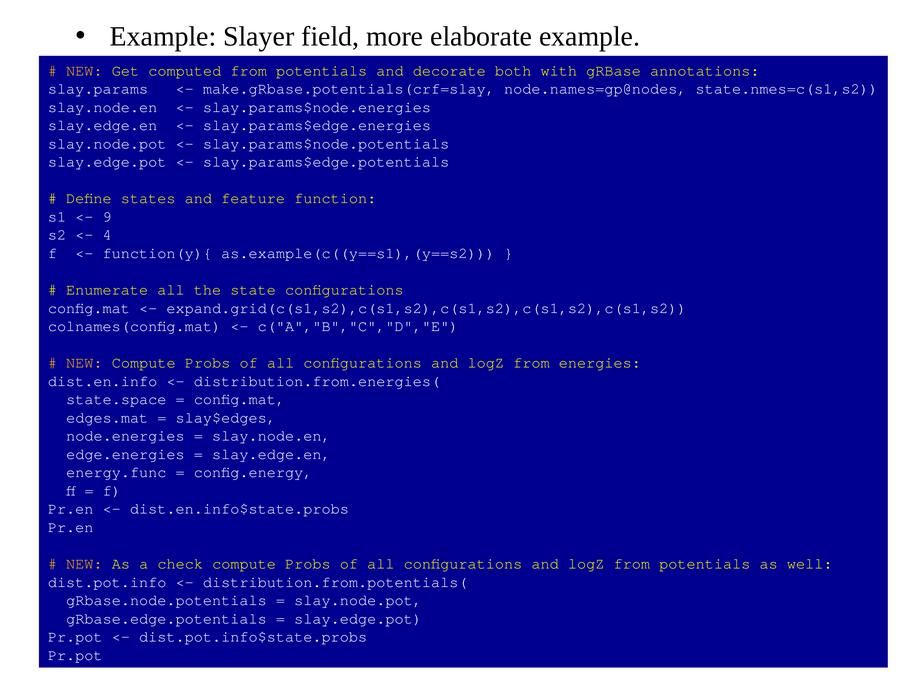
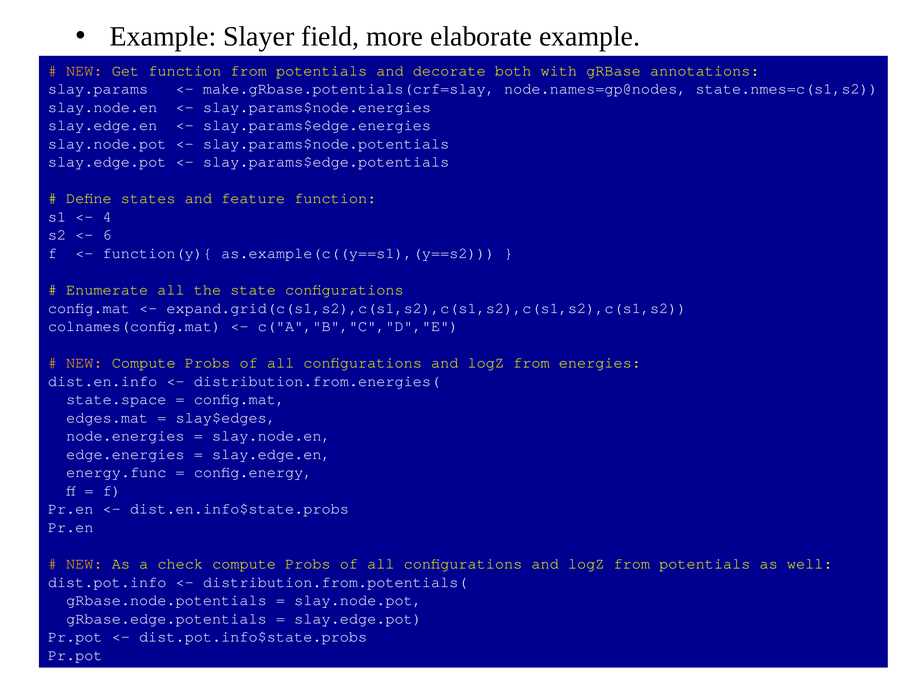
Get computed: computed -> function (185, 71)
9: 9 -> 4 (107, 217)
4: 4 -> 6 (107, 235)
